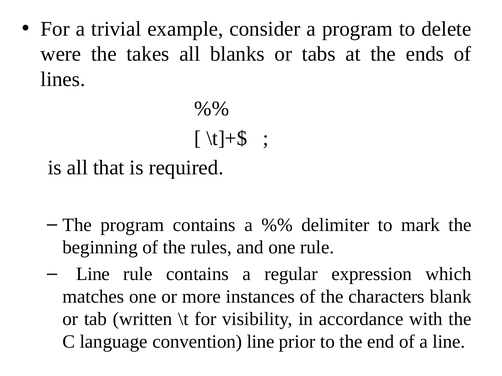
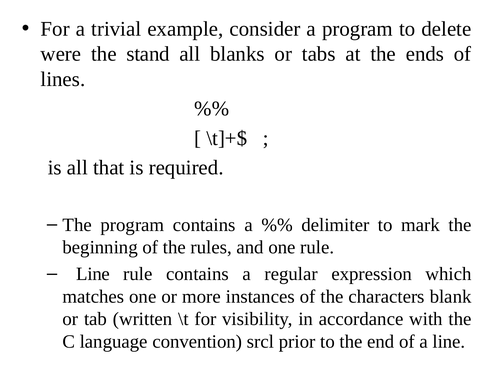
takes: takes -> stand (148, 54)
convention line: line -> srcl (261, 342)
